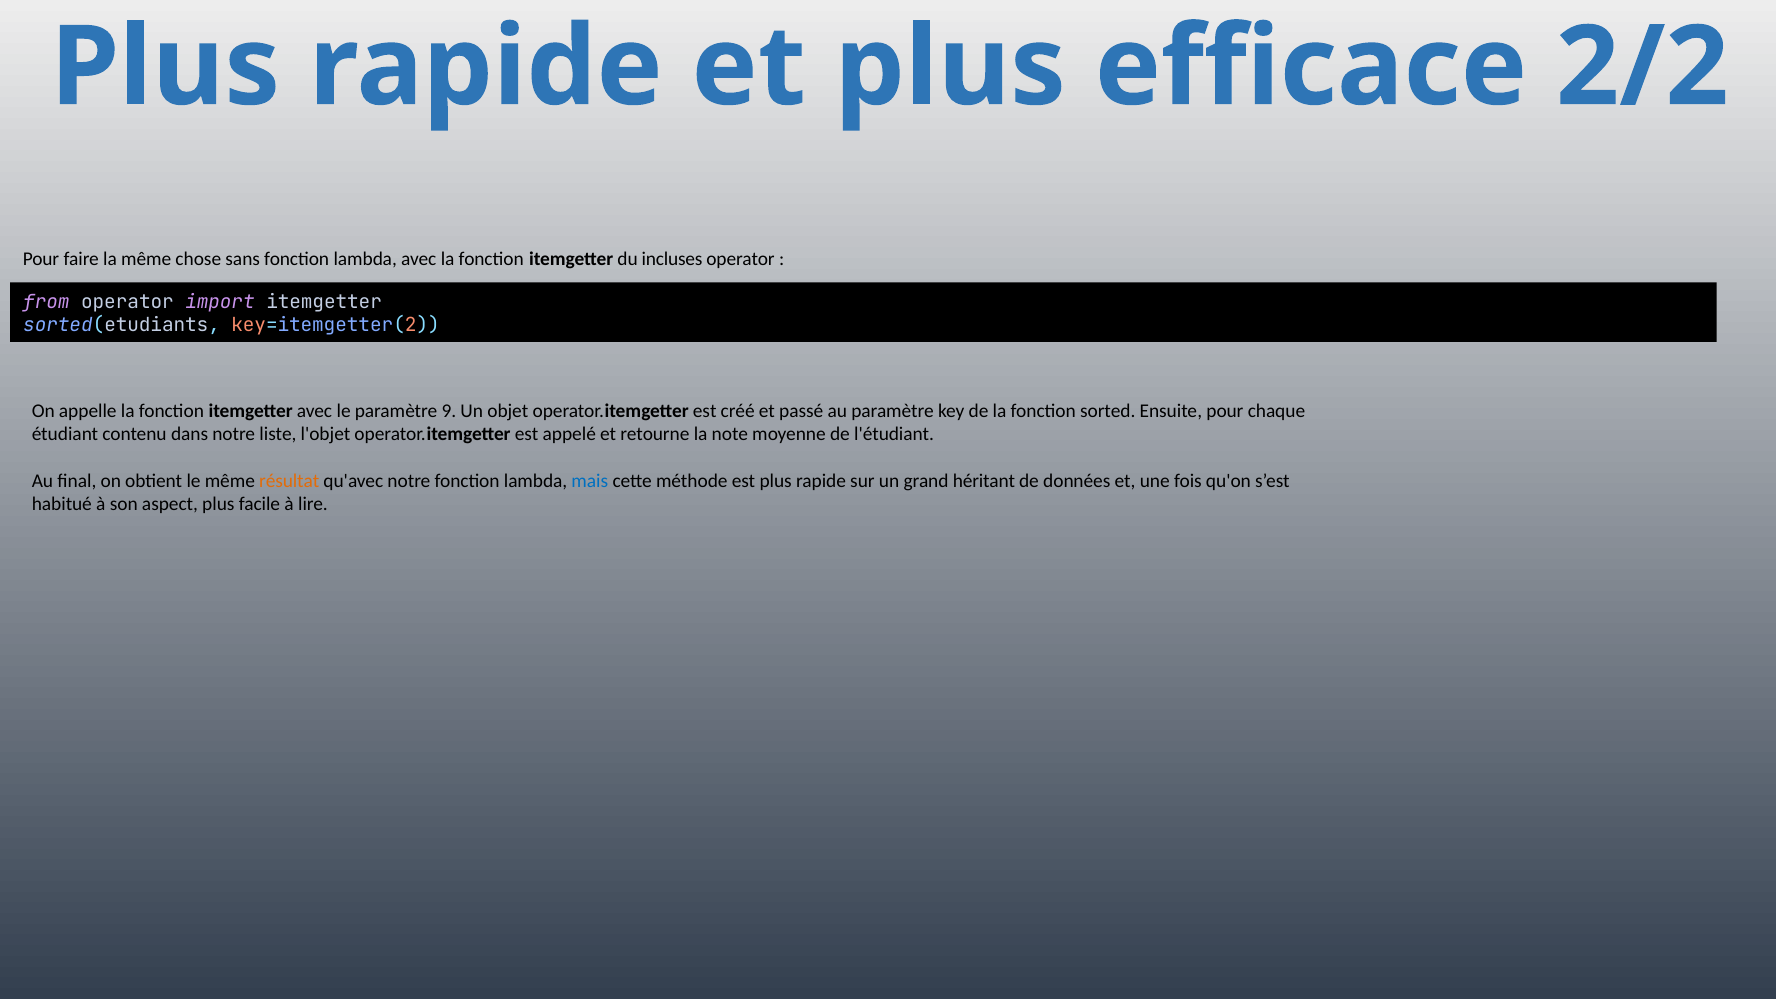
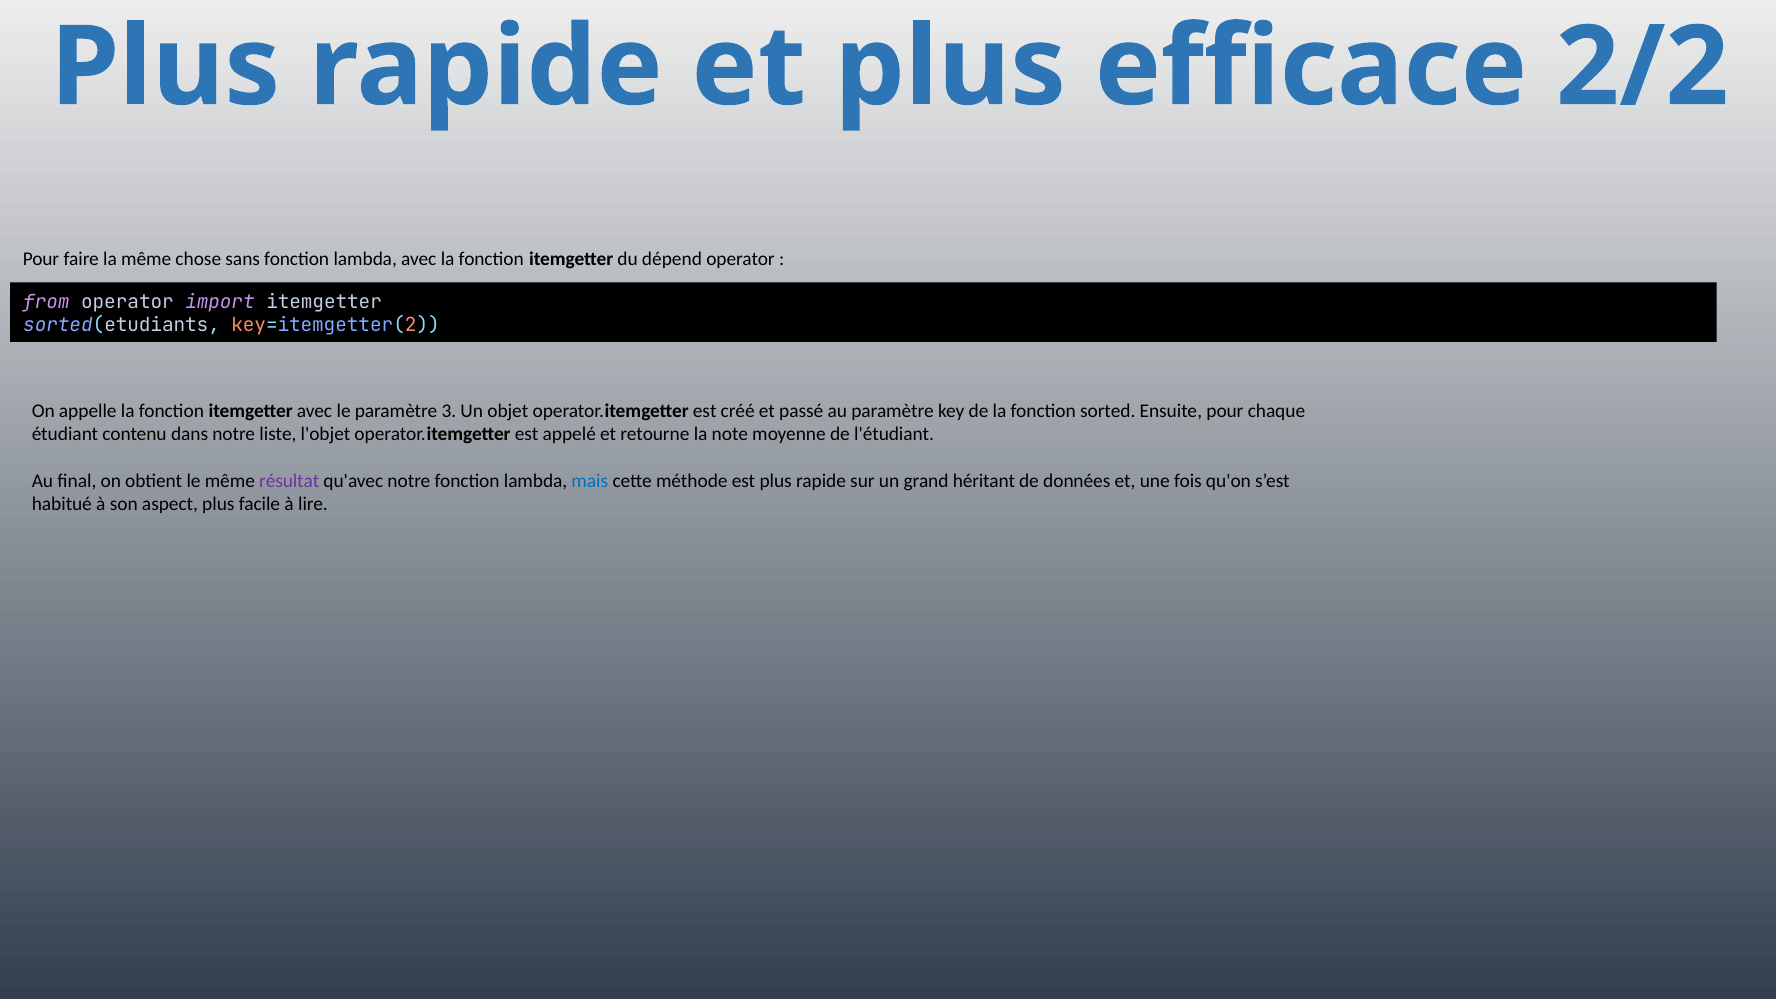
incluses: incluses -> dépend (672, 259)
9: 9 -> 3 (449, 411)
résultat colour: orange -> purple (289, 481)
